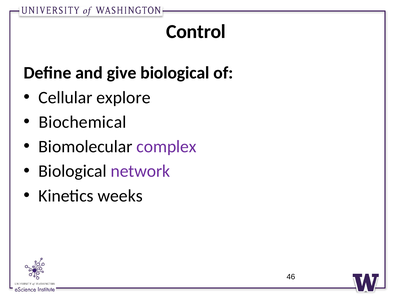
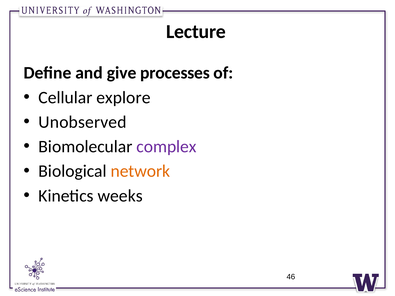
Control: Control -> Lecture (196, 32)
give biological: biological -> processes (175, 73)
Biochemical: Biochemical -> Unobserved (82, 122)
network colour: purple -> orange (140, 171)
